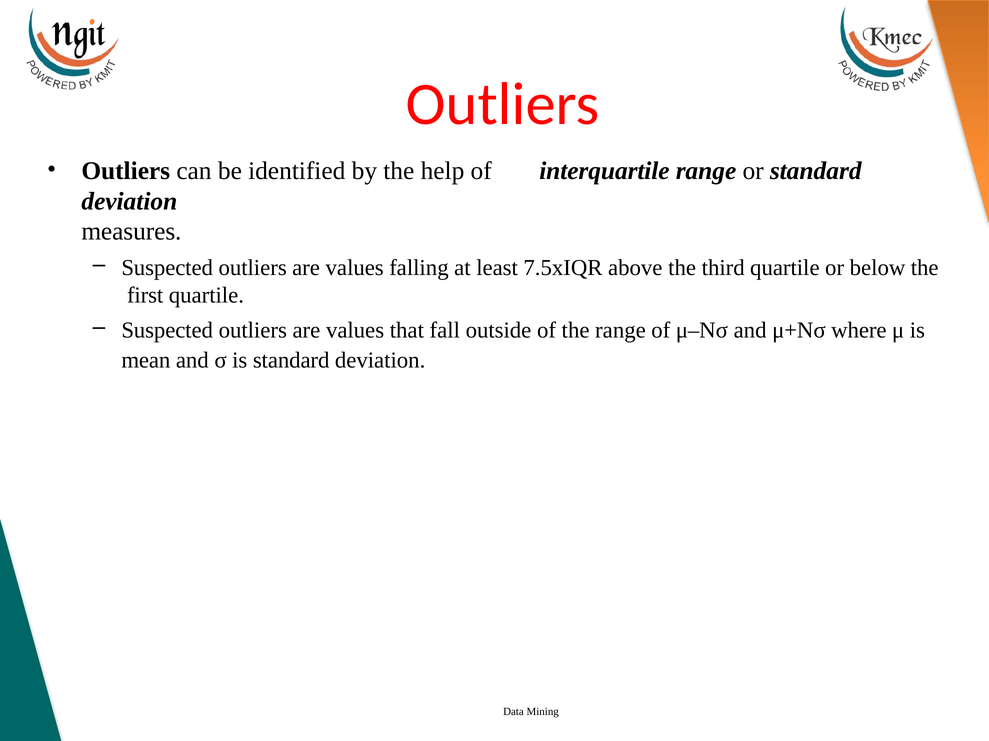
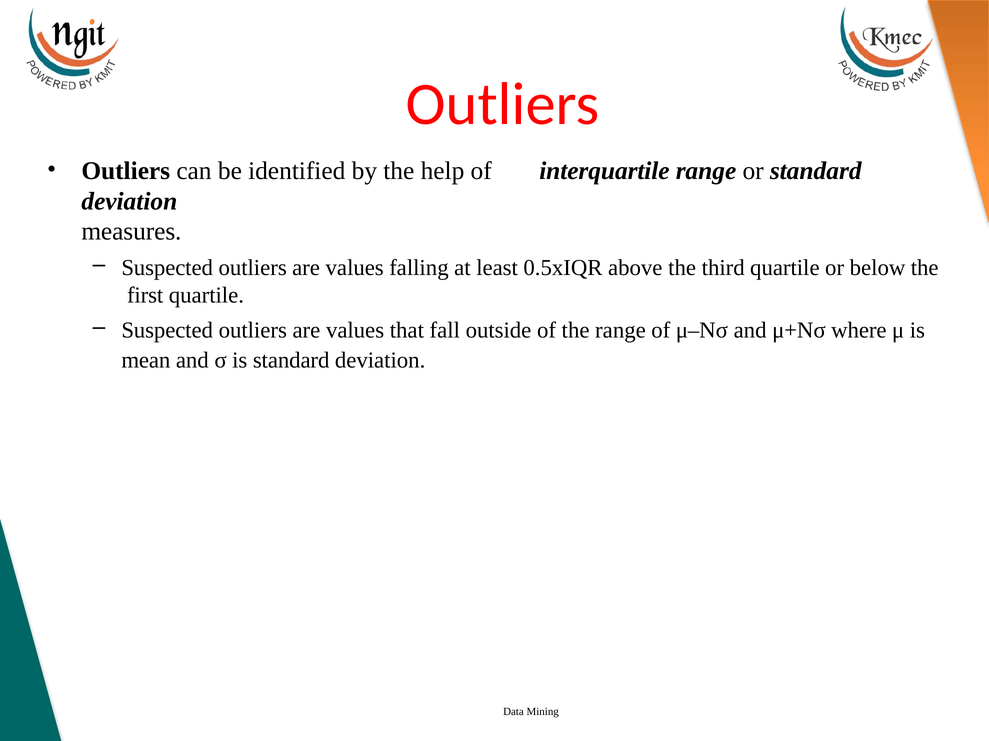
7.5xIQR: 7.5xIQR -> 0.5xIQR (563, 268)
